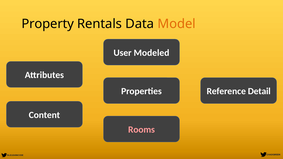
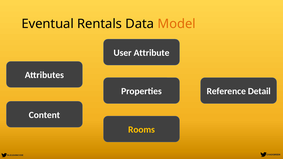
Property: Property -> Eventual (48, 24)
Modeled: Modeled -> Attribute (152, 53)
Rooms colour: pink -> yellow (141, 130)
